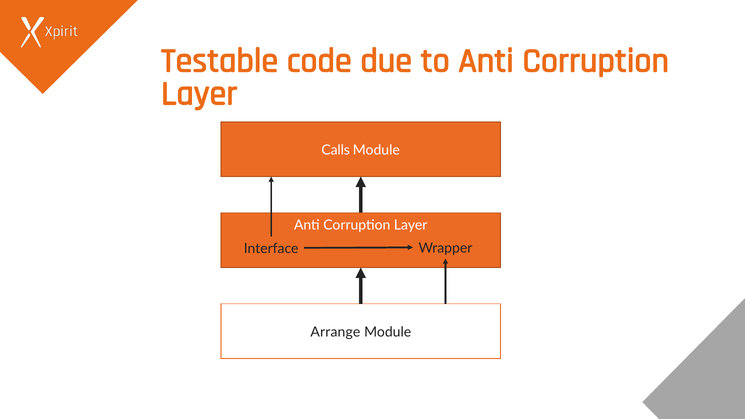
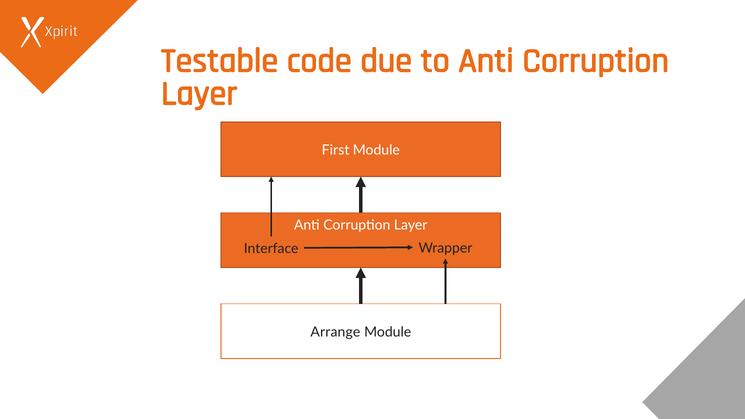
Calls: Calls -> First (336, 150)
